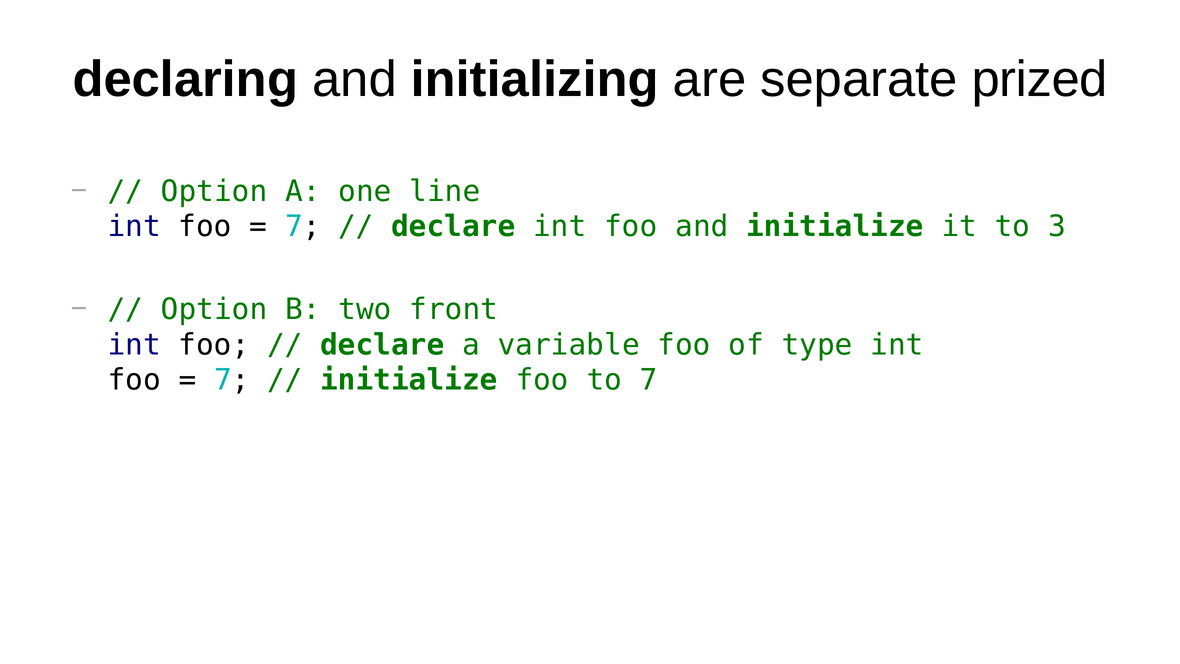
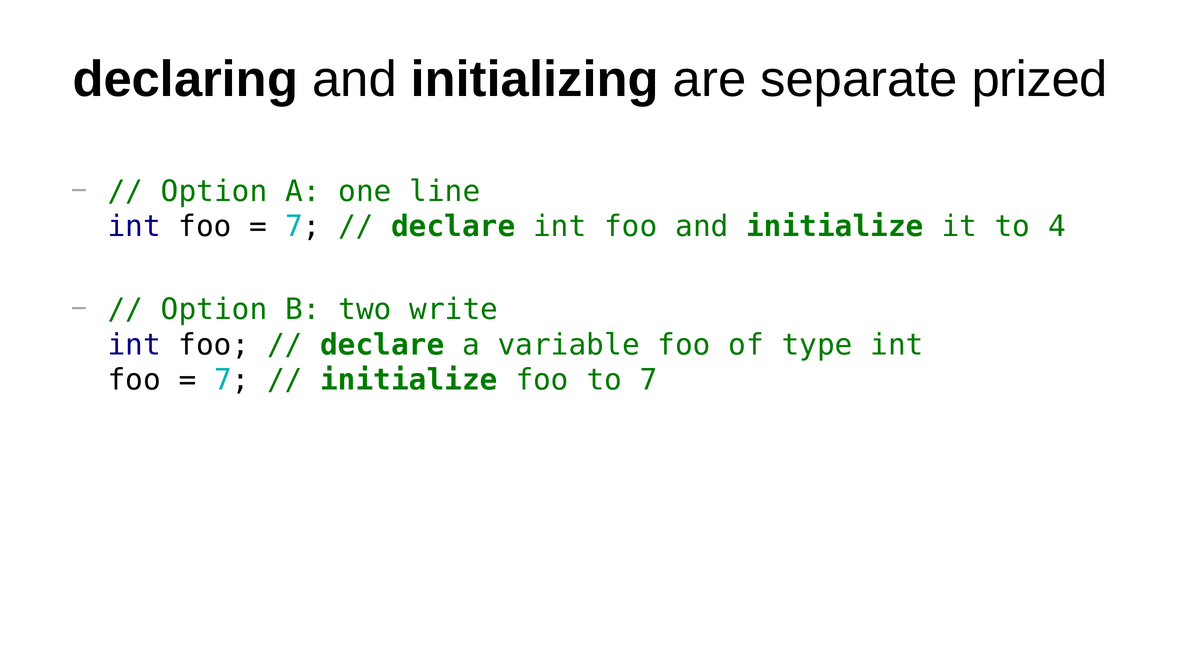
3: 3 -> 4 (1057, 227)
front: front -> write (454, 309)
